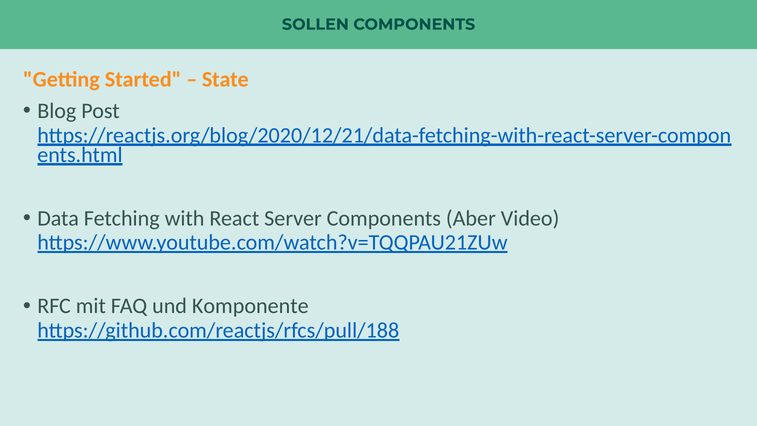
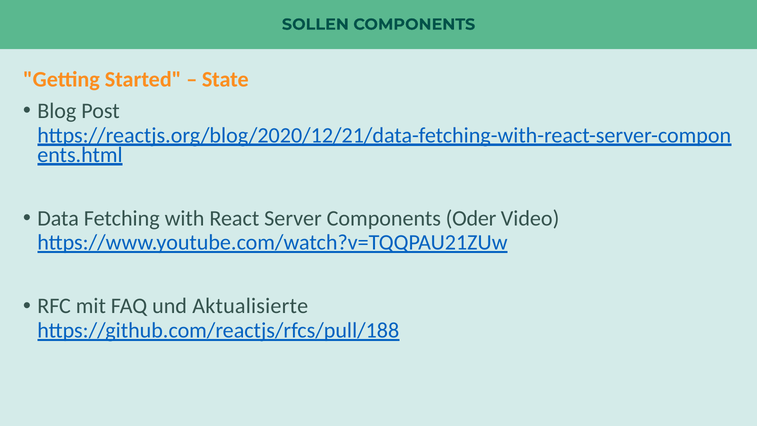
Aber: Aber -> Oder (471, 218)
Komponente: Komponente -> Aktualisierte (250, 306)
